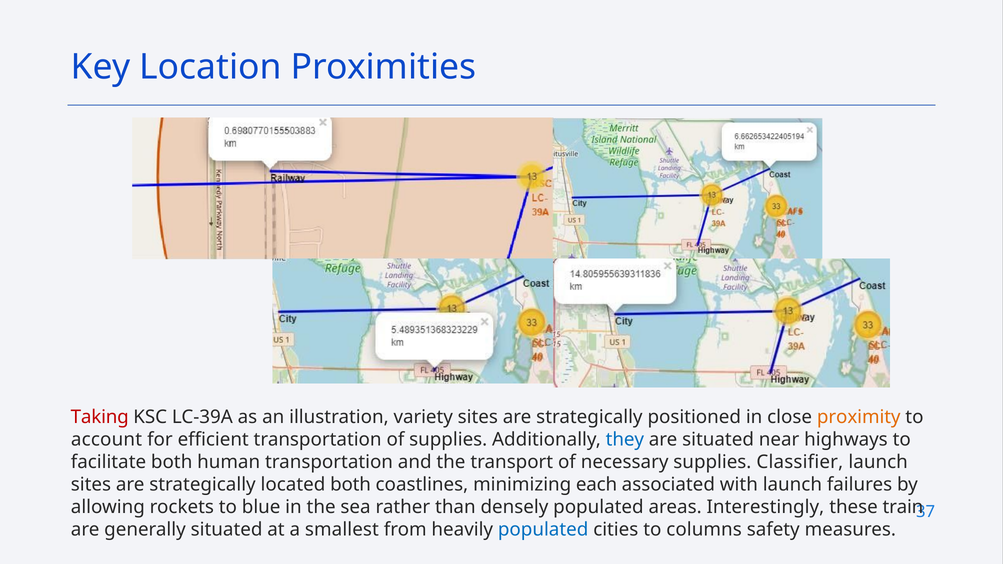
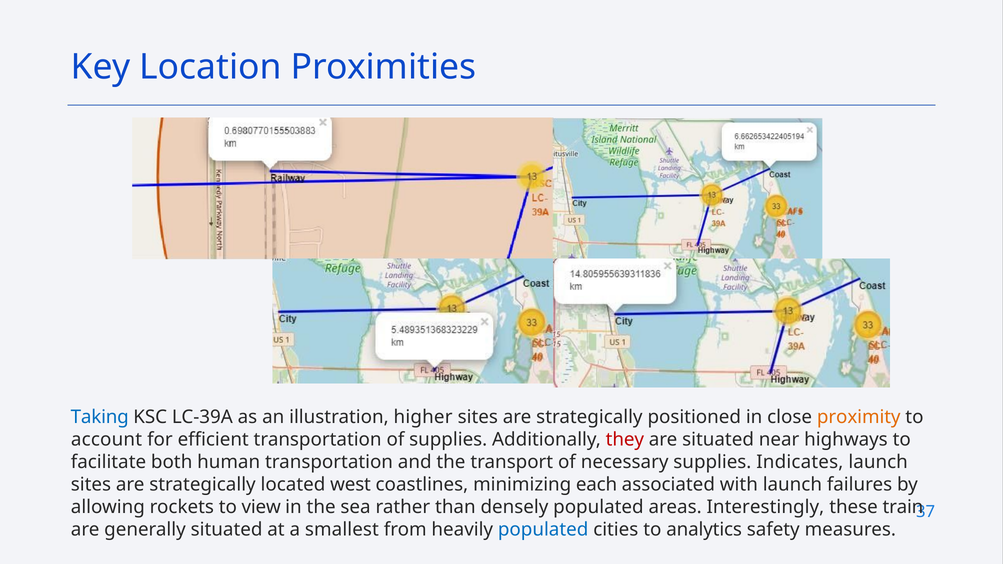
Taking colour: red -> blue (100, 417)
variety: variety -> higher (423, 417)
they colour: blue -> red (625, 440)
Classifier: Classifier -> Indicates (800, 462)
located both: both -> west (351, 485)
blue: blue -> view (261, 507)
columns: columns -> analytics (704, 530)
